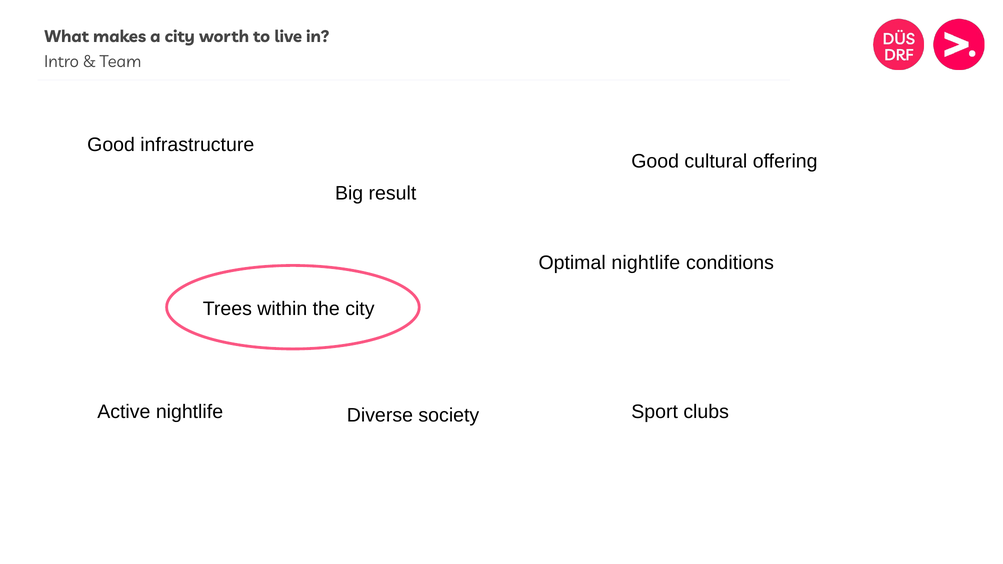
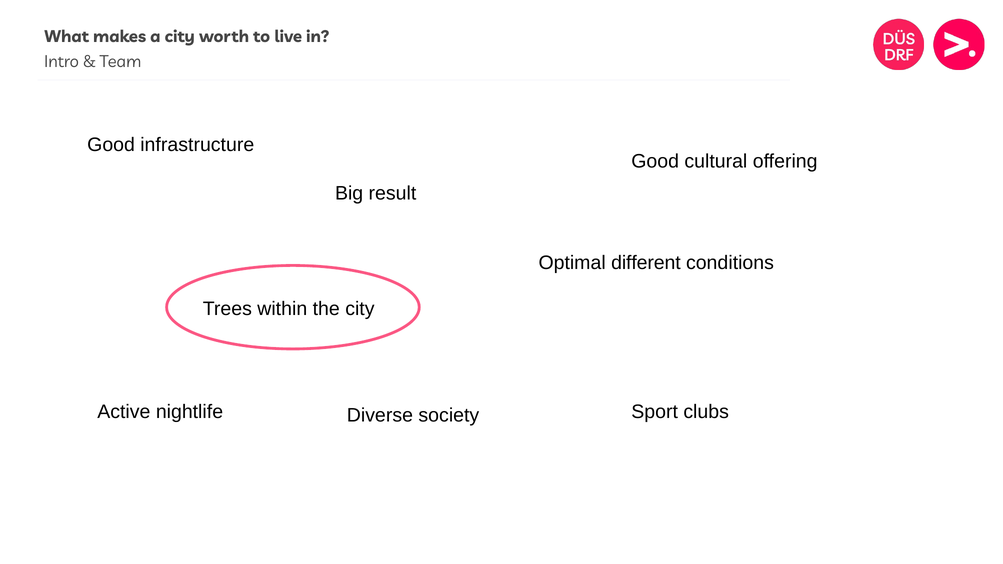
Optimal nightlife: nightlife -> different (646, 263)
